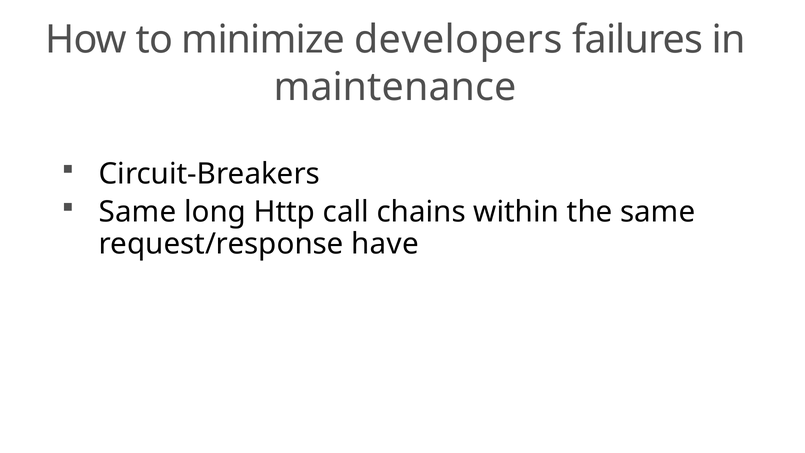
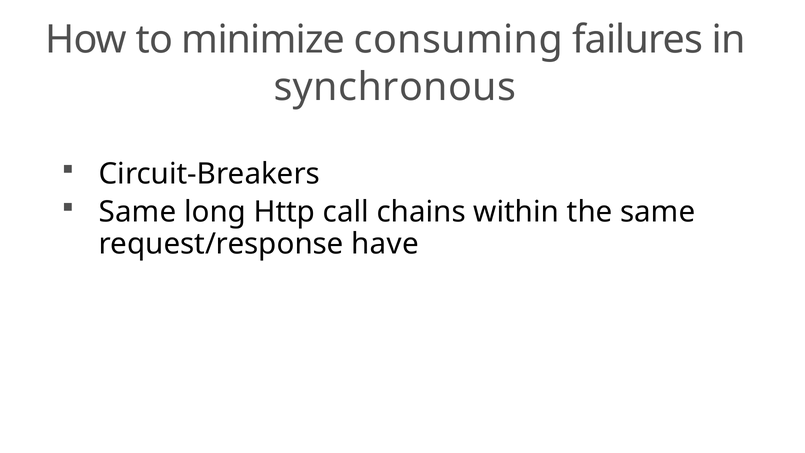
developers: developers -> consuming (458, 40)
maintenance: maintenance -> synchronous (395, 87)
